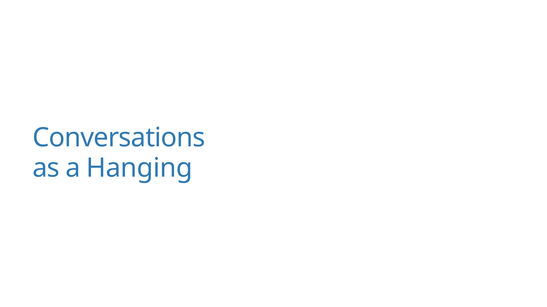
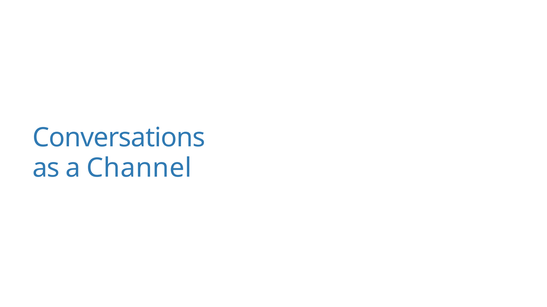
Hanging: Hanging -> Channel (139, 168)
